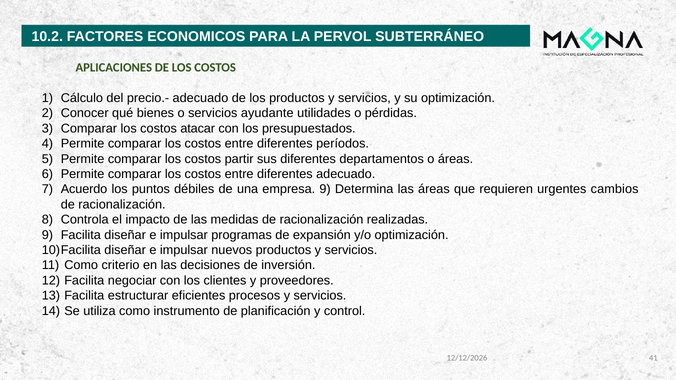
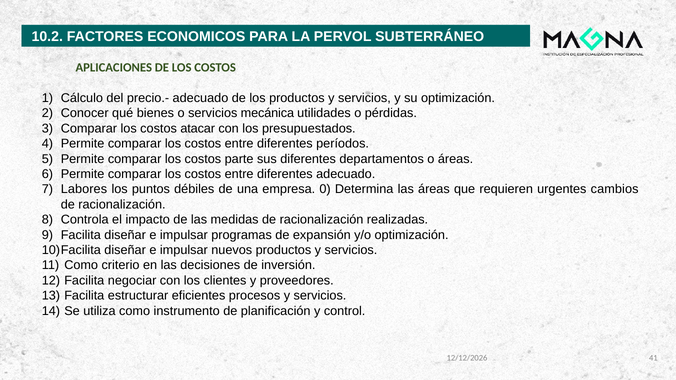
ayudante: ayudante -> mecánica (267, 113)
partir: partir -> parte (239, 159)
Acuerdo: Acuerdo -> Labores (84, 189)
empresa 9: 9 -> 0 (325, 189)
